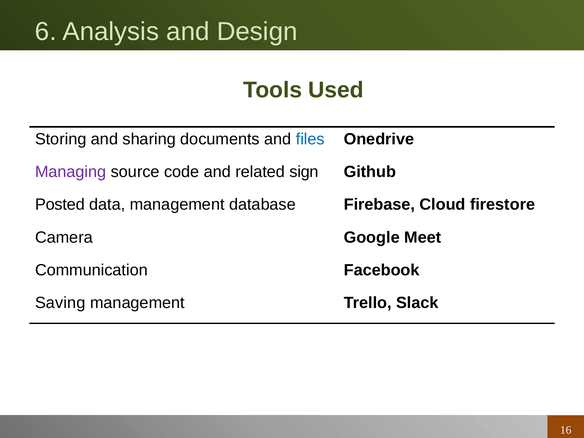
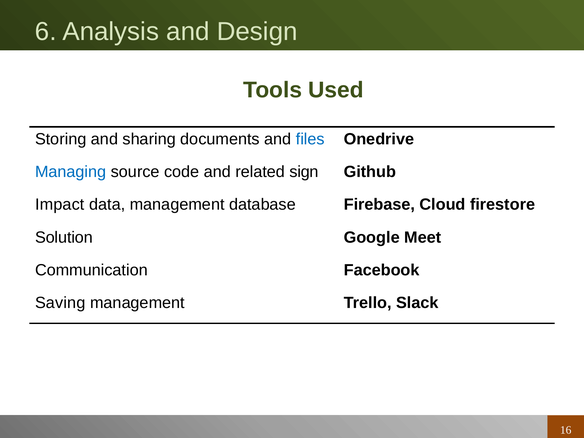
Managing colour: purple -> blue (71, 172)
Posted: Posted -> Impact (60, 205)
Camera: Camera -> Solution (64, 237)
